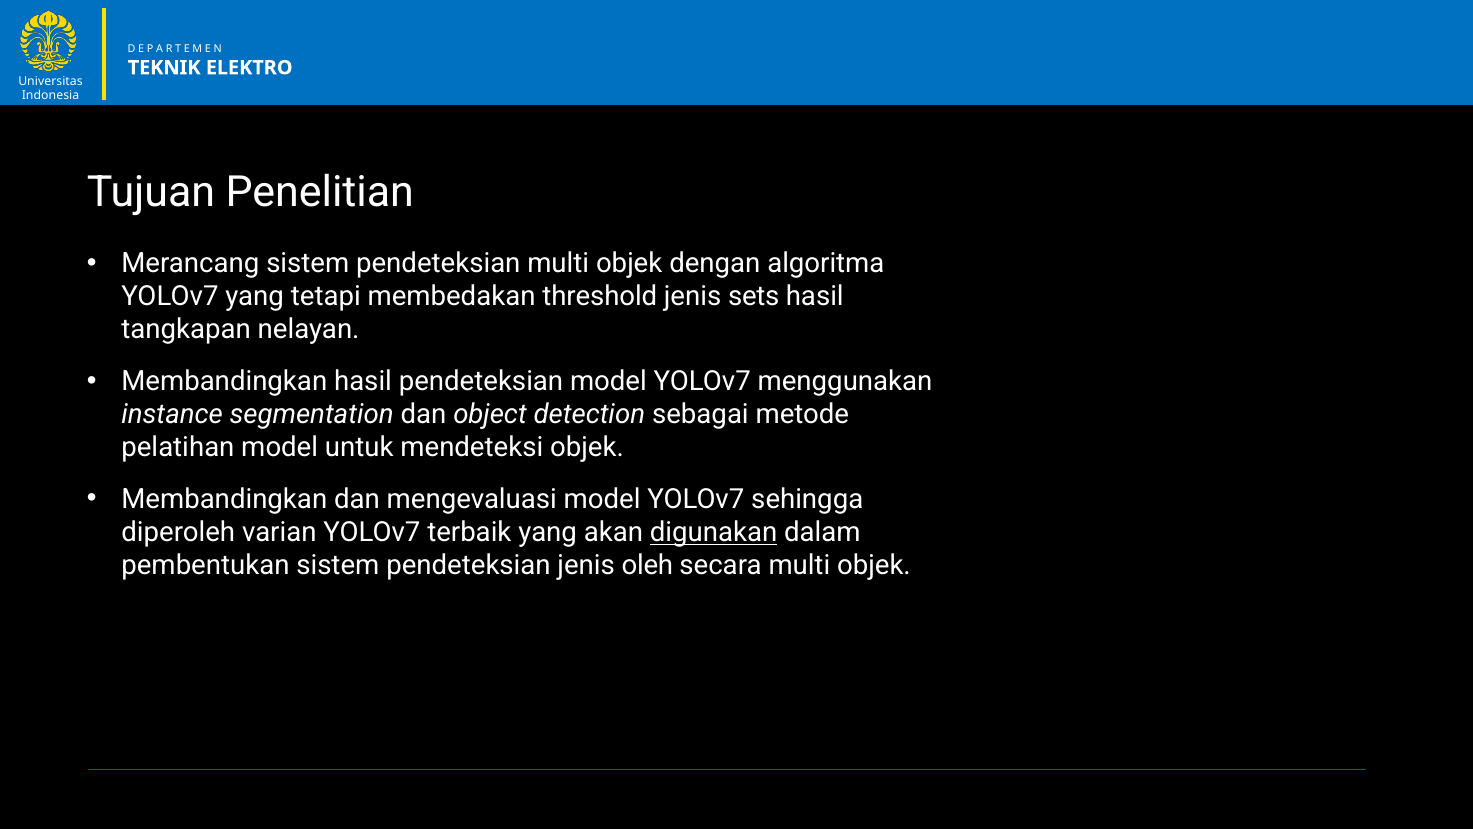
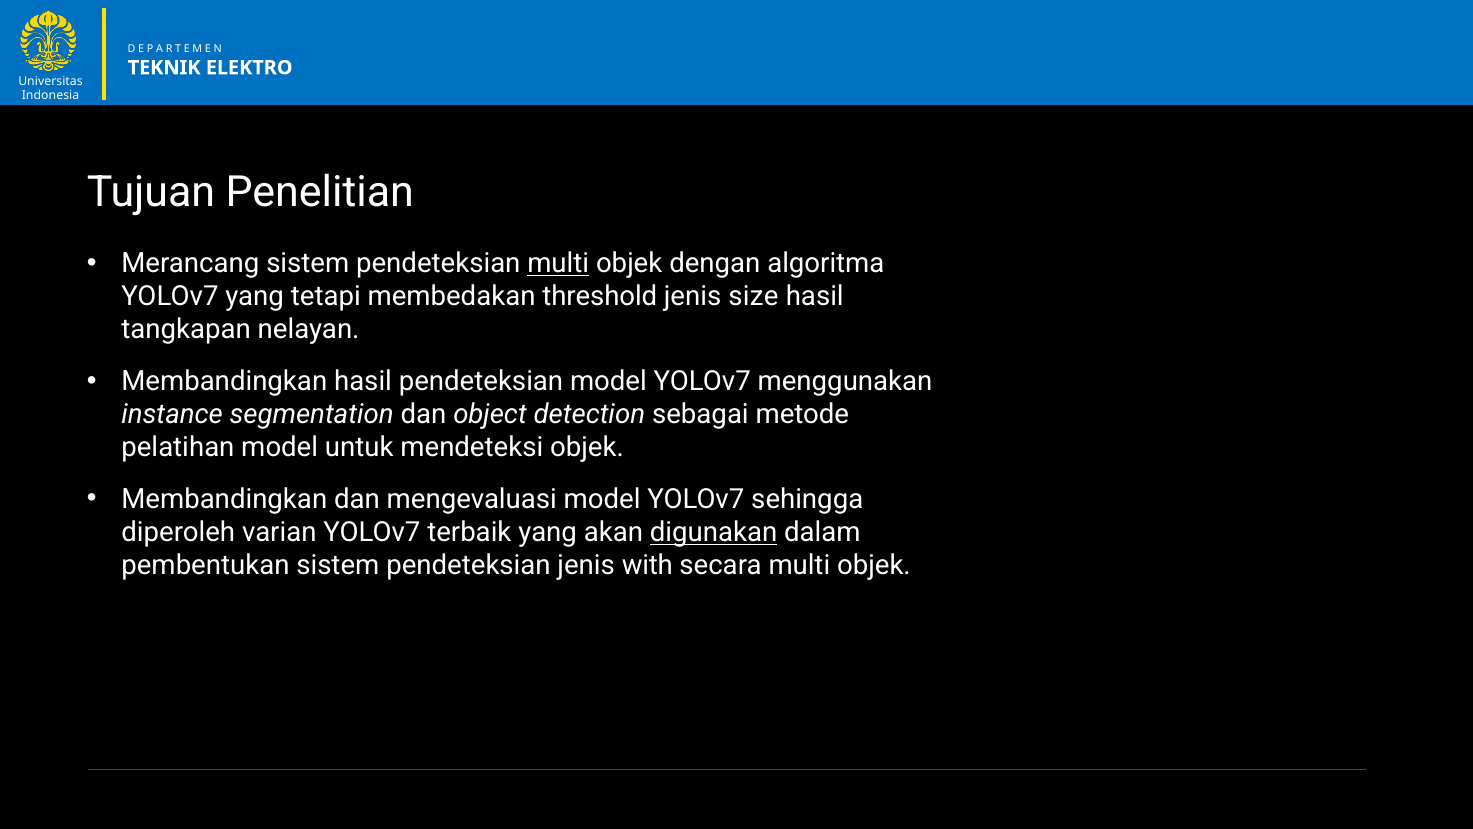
multi underline: none -> present (558, 263)
sets: sets -> size (753, 297)
oleh: oleh -> with (647, 565)
